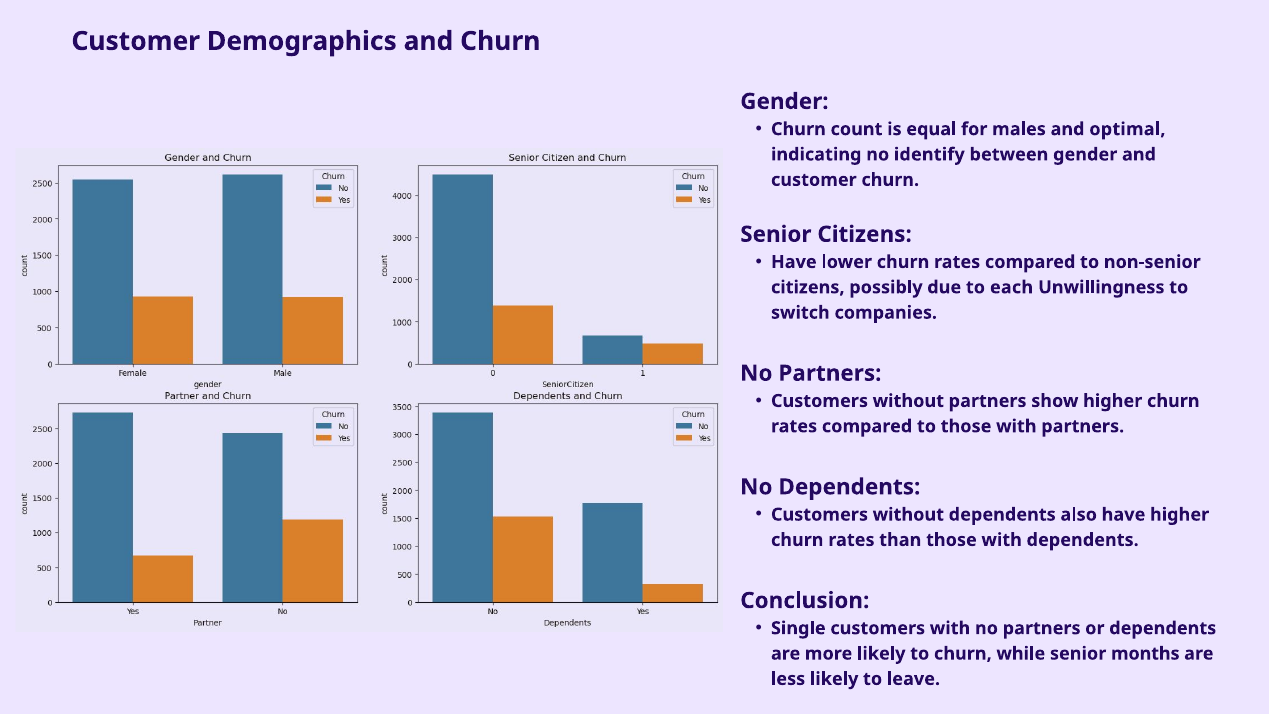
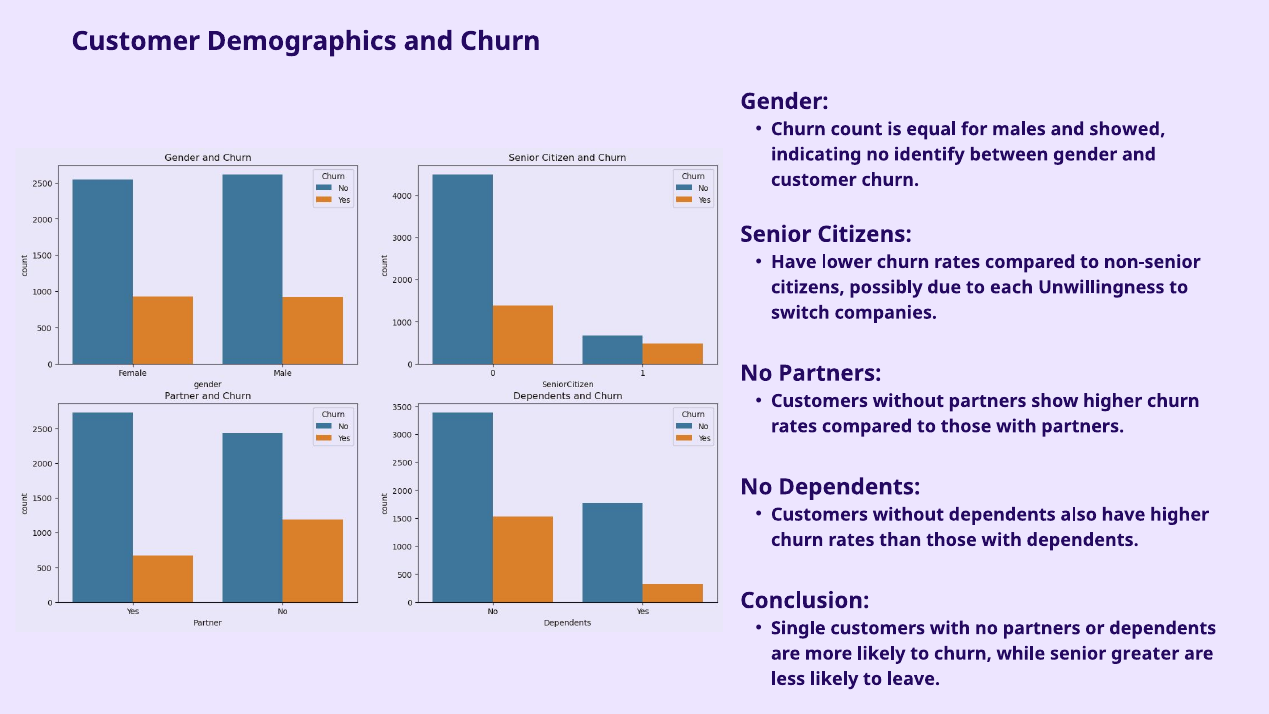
optimal: optimal -> showed (1127, 129)
months: months -> greater (1145, 653)
